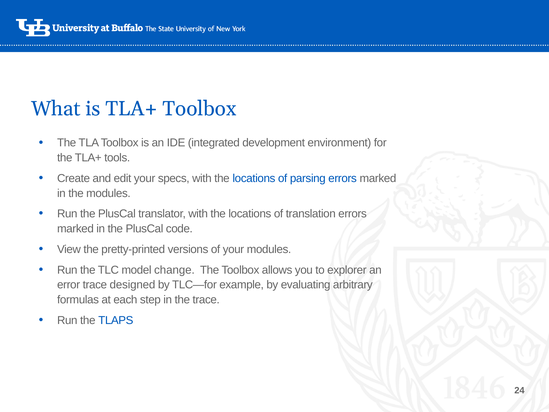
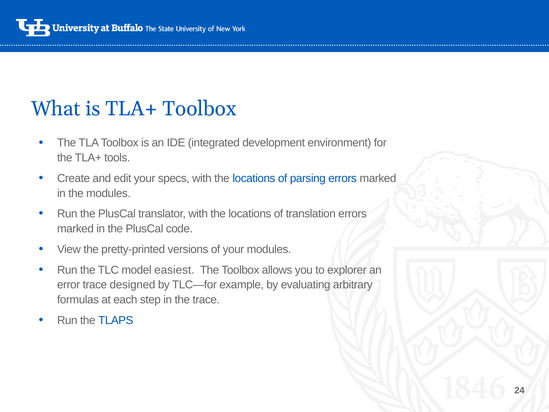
change: change -> easiest (174, 270)
